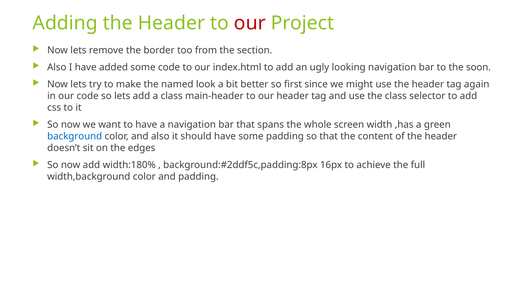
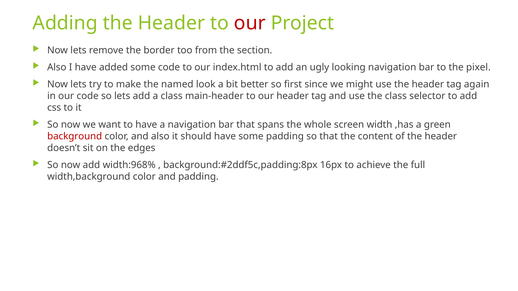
soon: soon -> pixel (478, 67)
background colour: blue -> red (75, 137)
width:180%: width:180% -> width:968% (129, 165)
